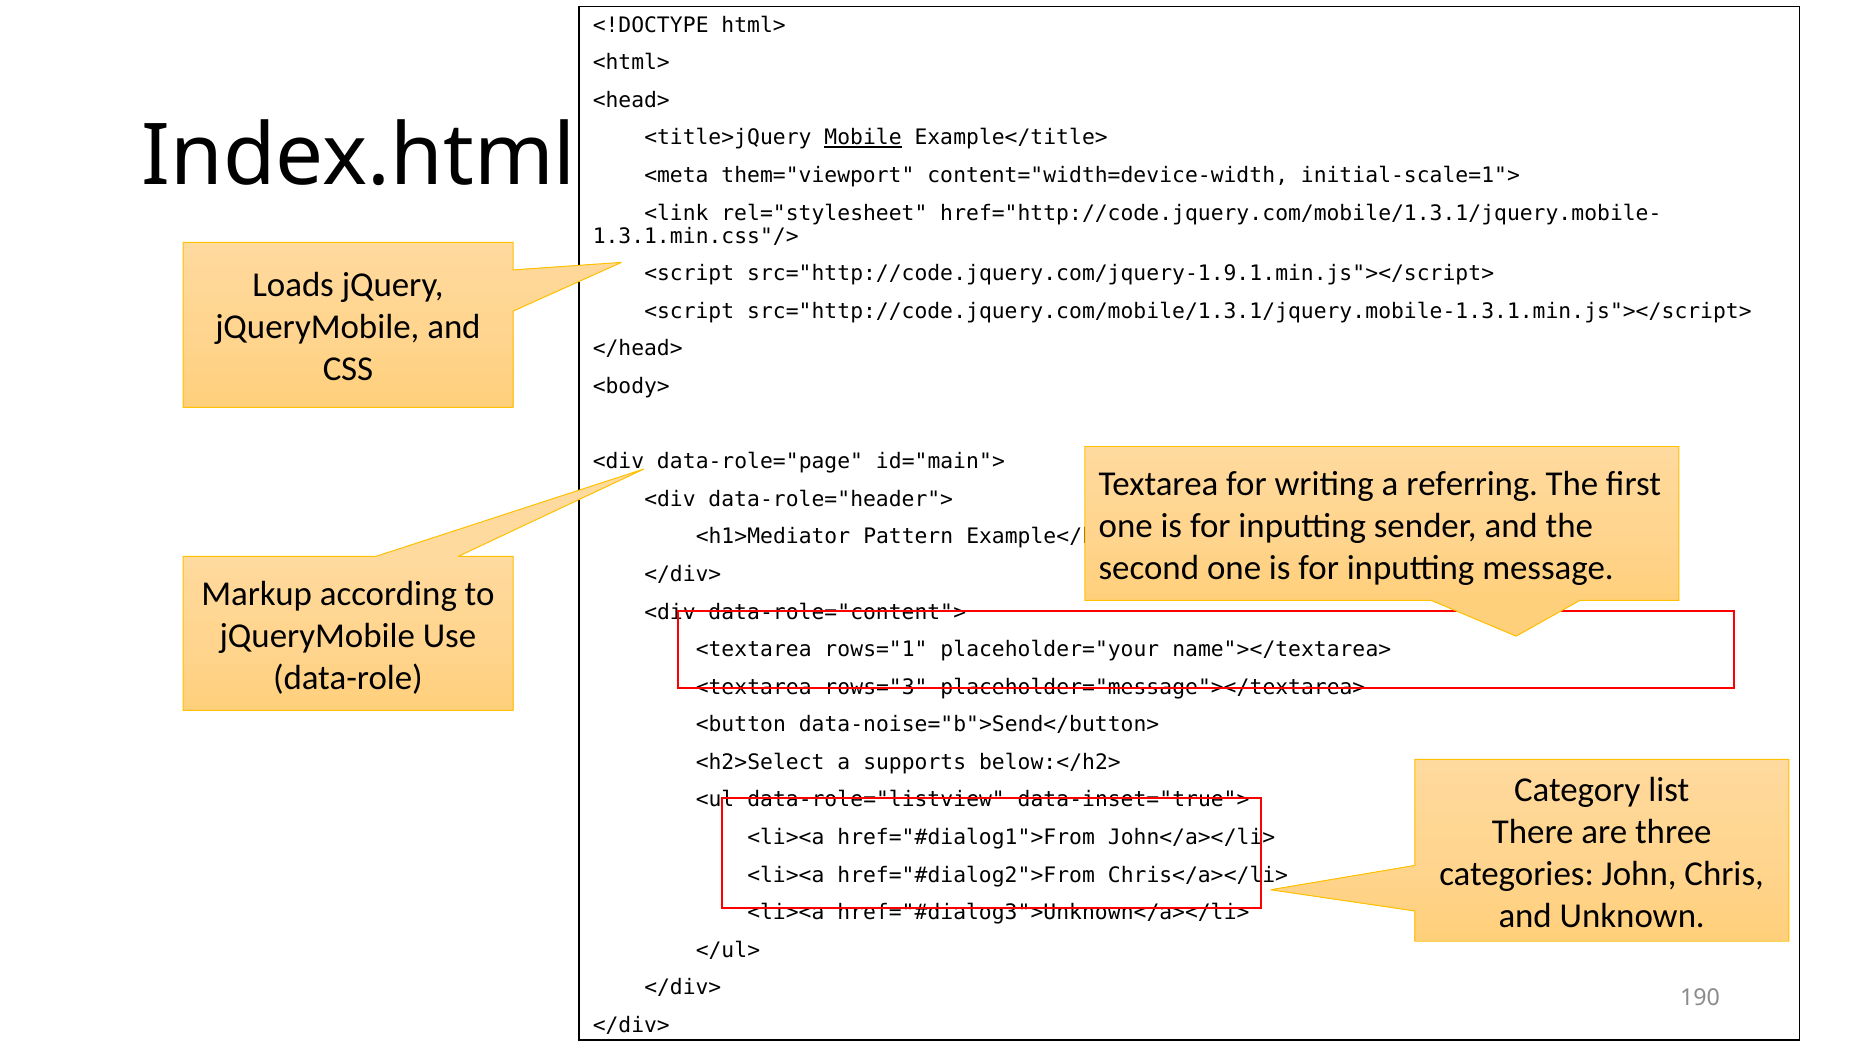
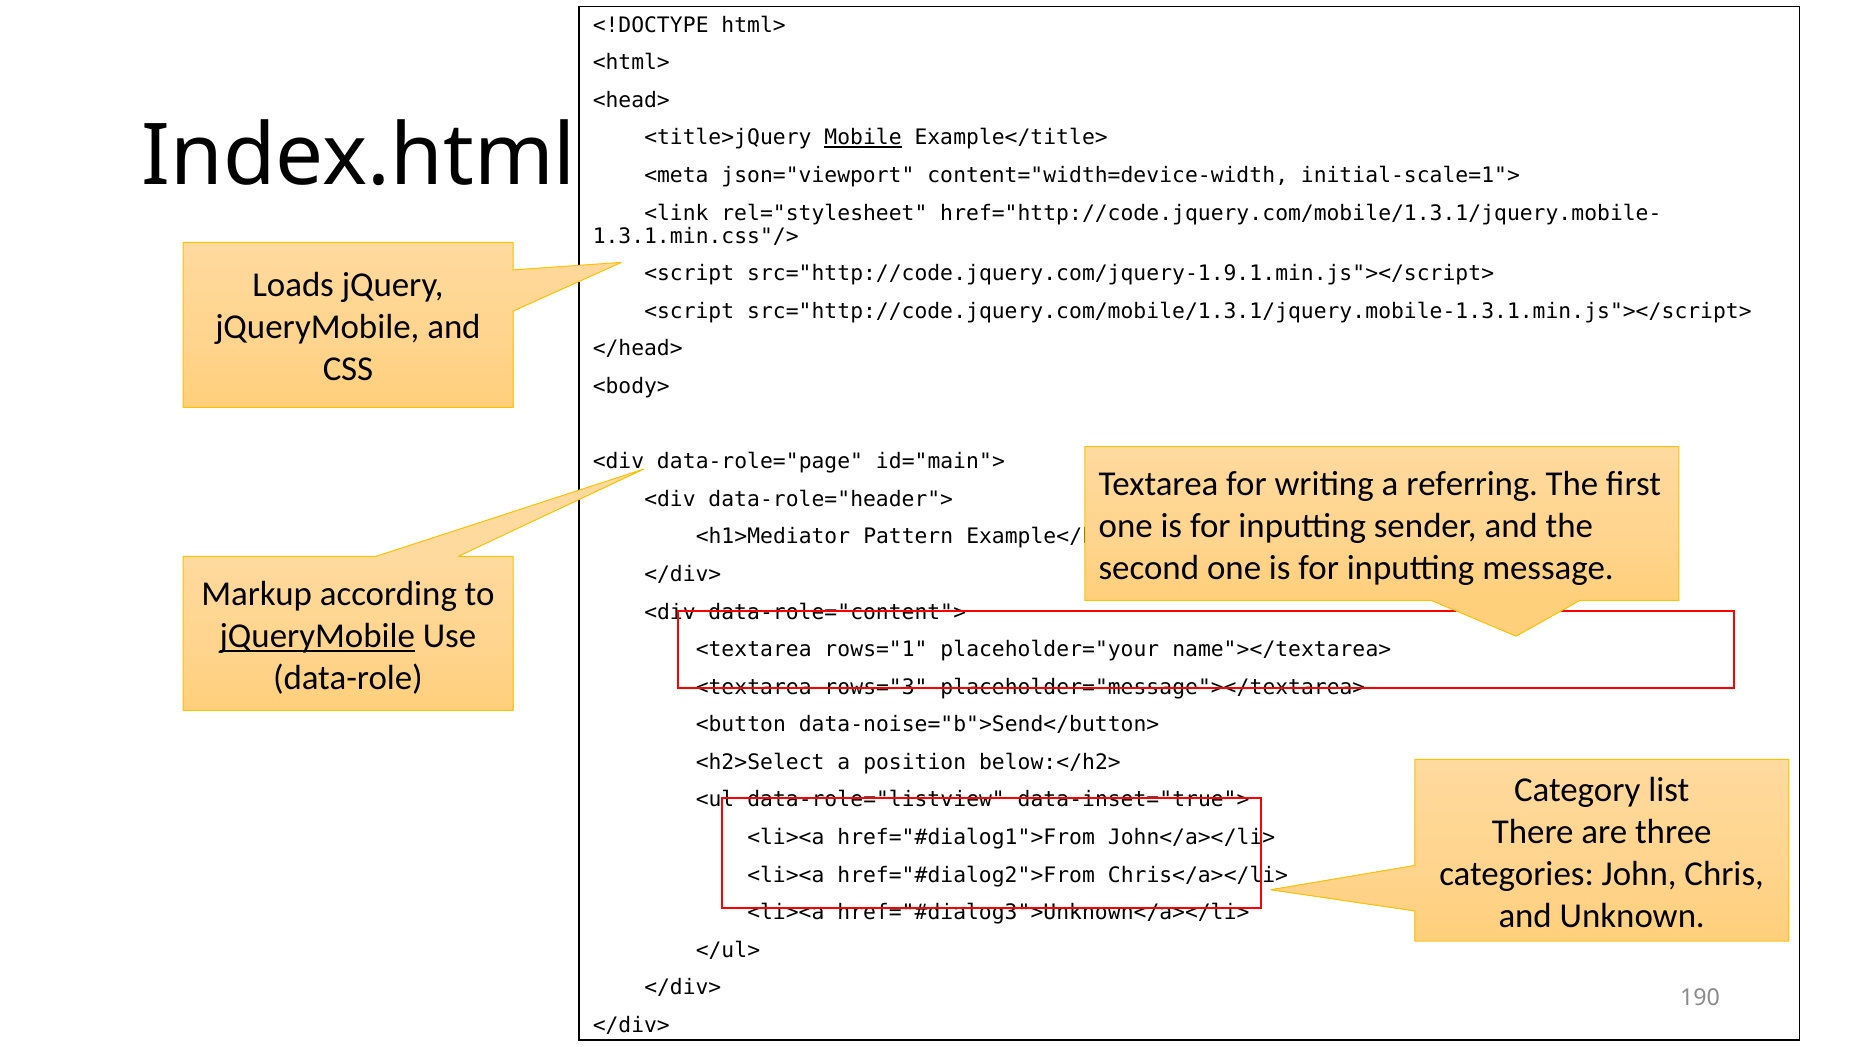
them="viewport: them="viewport -> json="viewport (818, 175)
jQueryMobile underline: none -> present (317, 636)
supports: supports -> position (915, 763)
